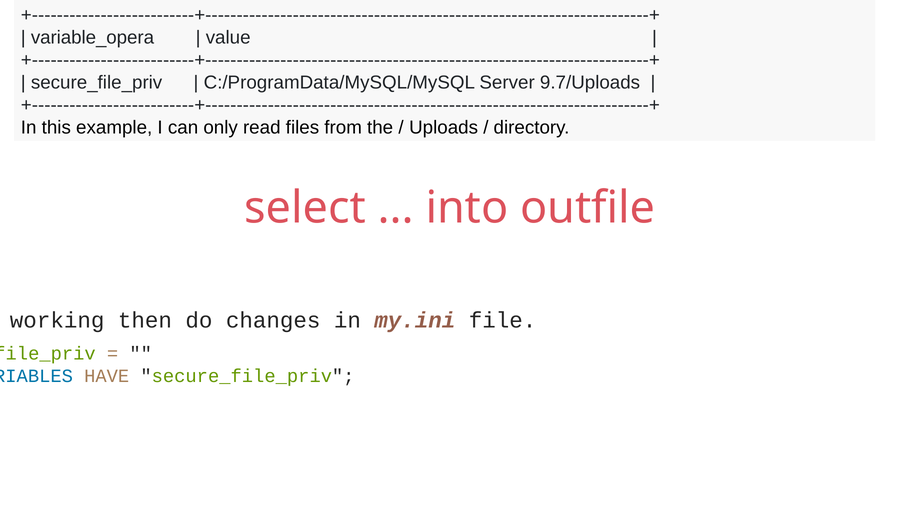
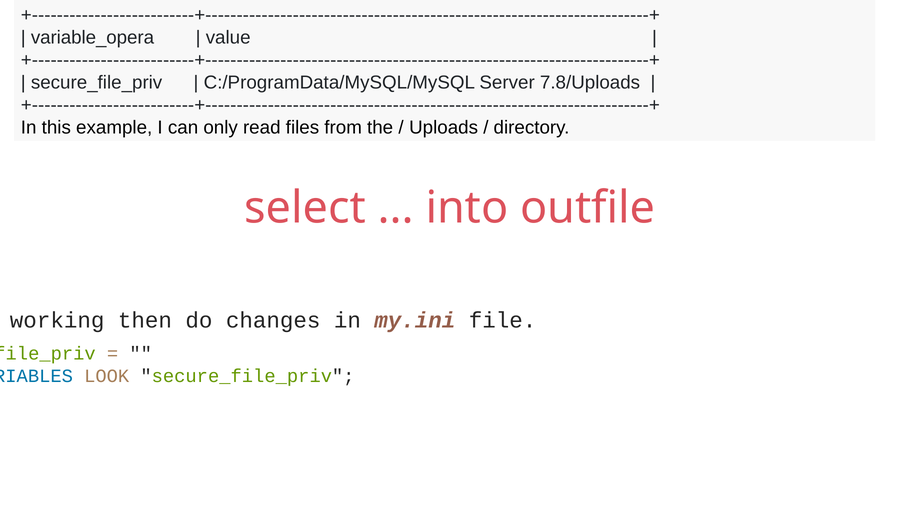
9.7/Uploads: 9.7/Uploads -> 7.8/Uploads (590, 83)
HAVE: HAVE -> LOOK (107, 376)
